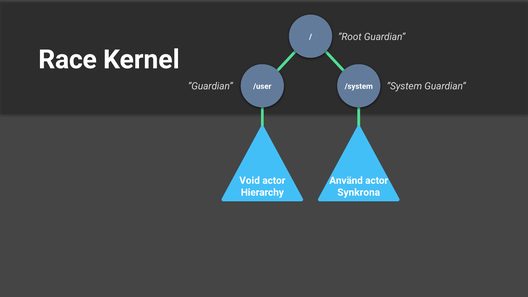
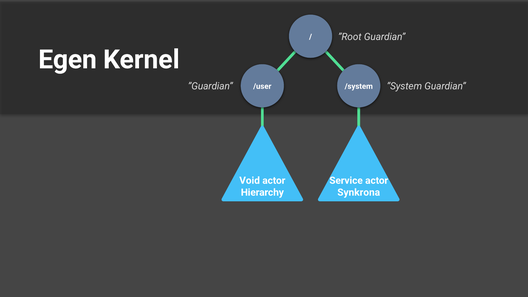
Race: Race -> Egen (68, 60)
Använd: Använd -> Service (346, 180)
